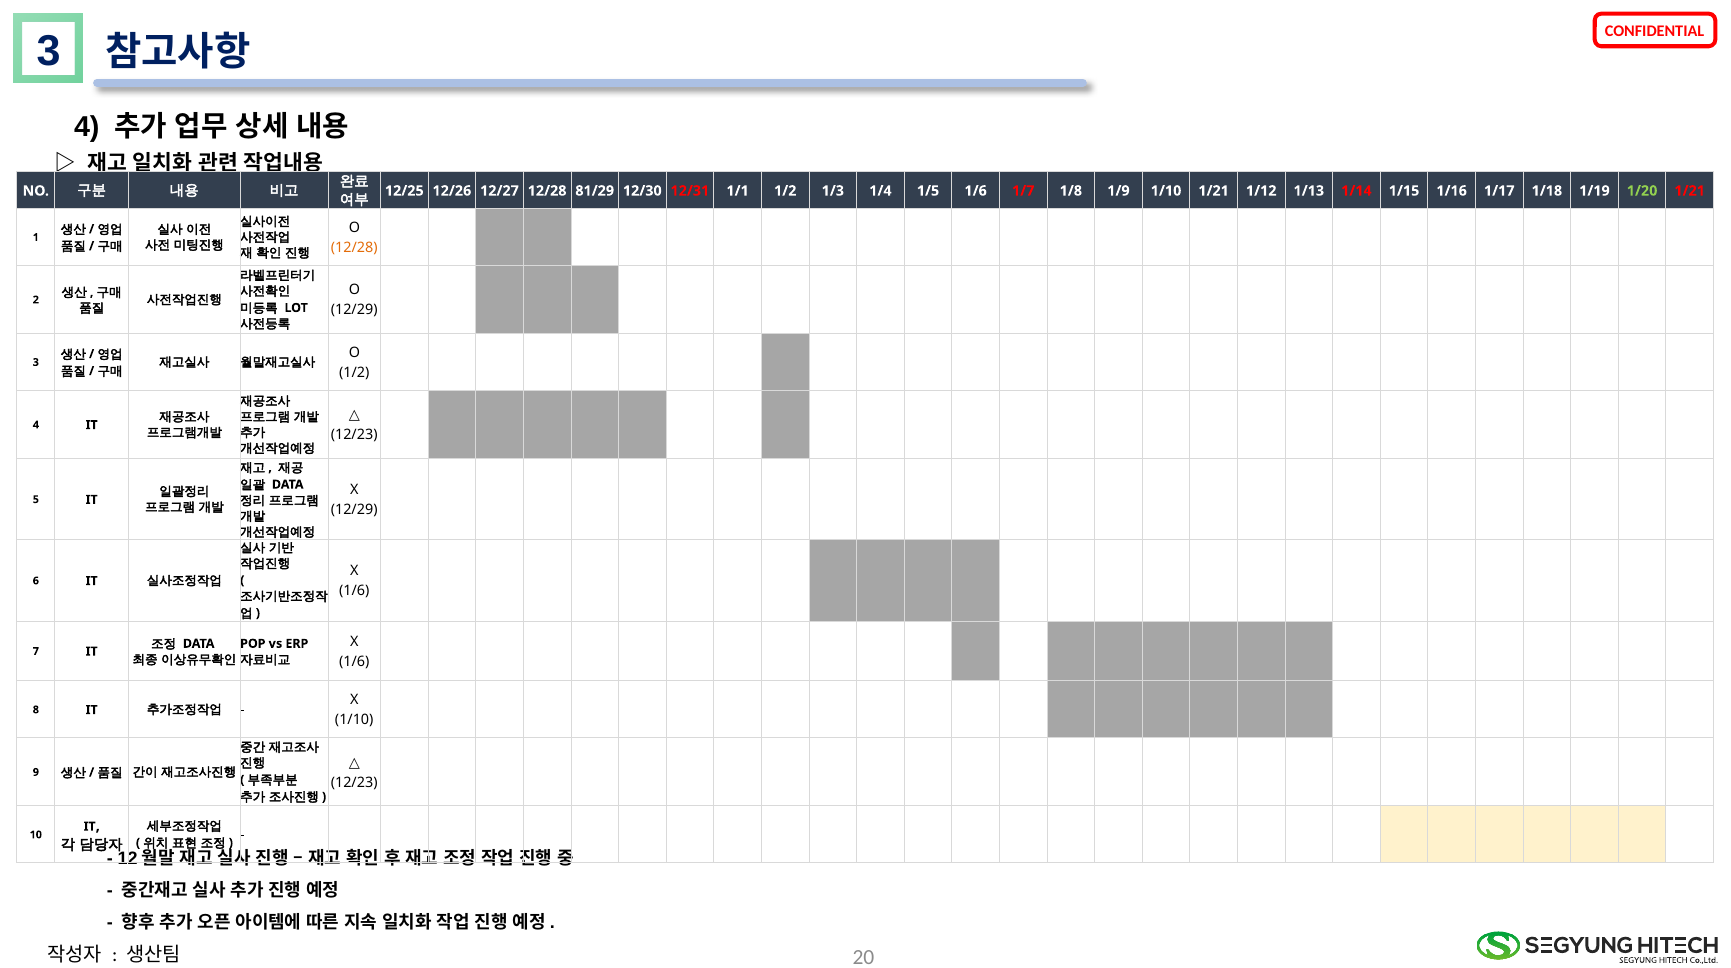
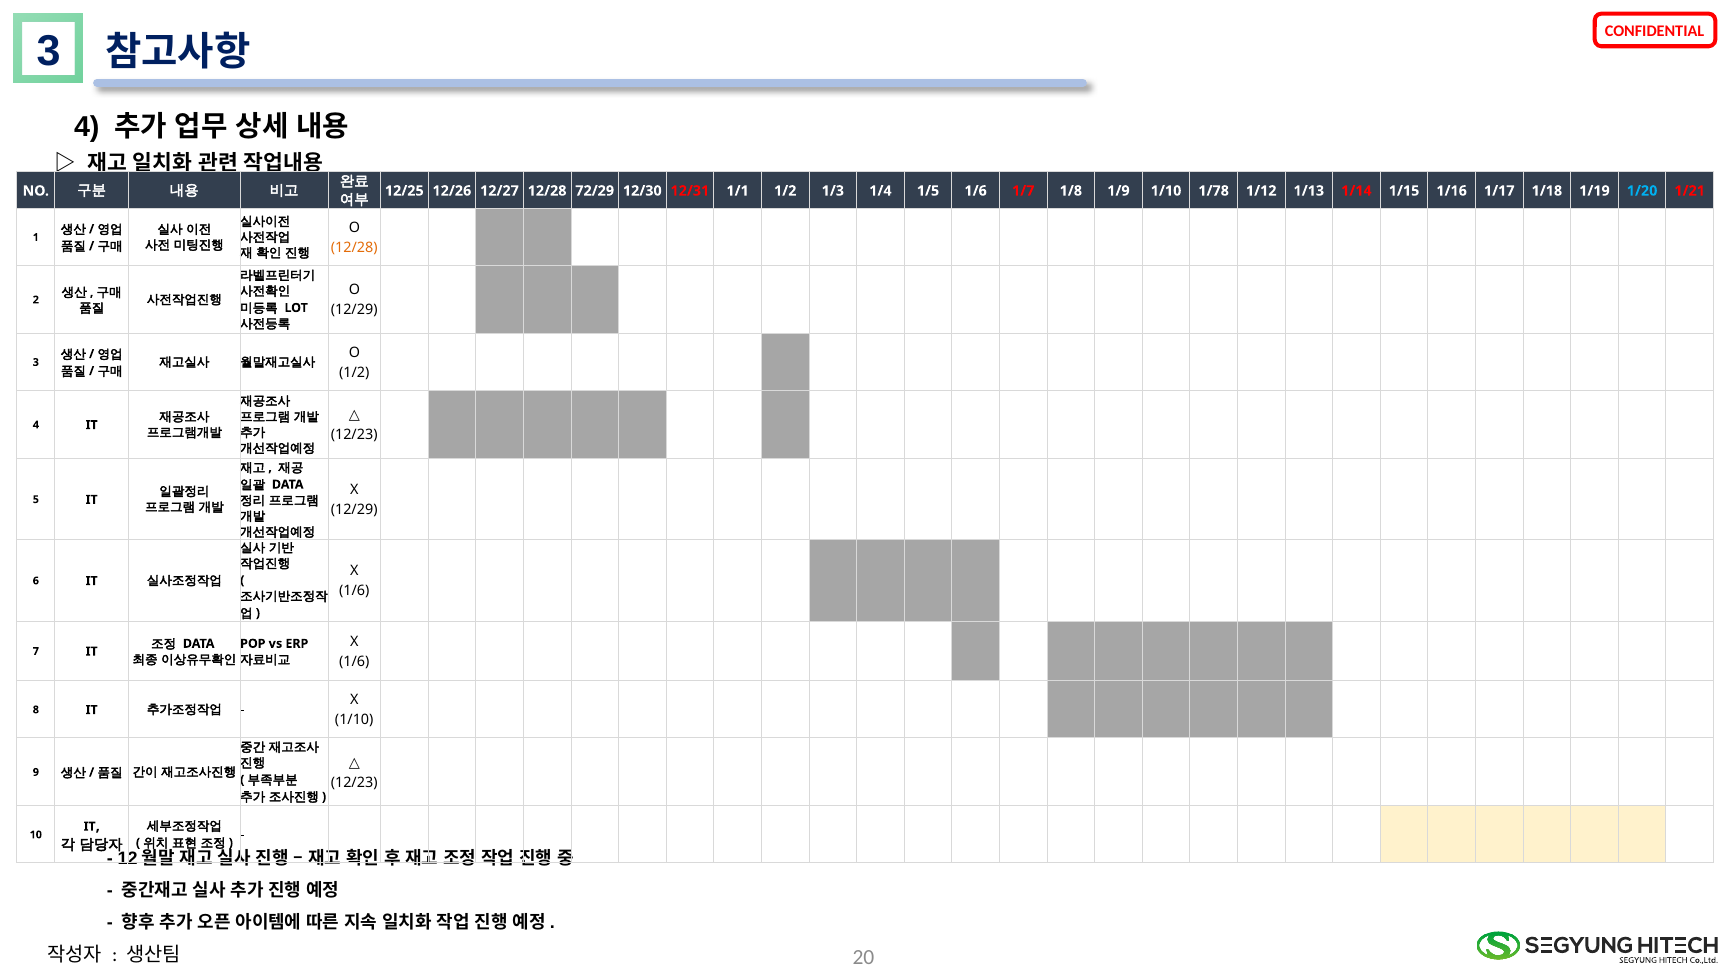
81/29: 81/29 -> 72/29 (595, 191)
1/10 1/21: 1/21 -> 1/78 (1214, 191)
1/20 colour: light green -> light blue (1642, 191)
